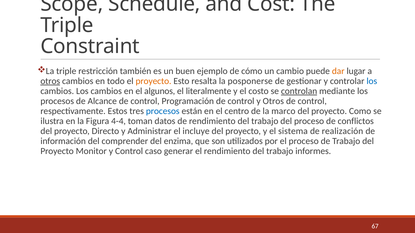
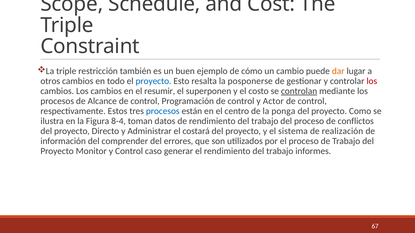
otros underline: present -> none (50, 81)
proyecto colour: orange -> blue (154, 81)
los colour: blue -> red (372, 81)
algunos: algunos -> resumir (160, 91)
literalmente: literalmente -> superponen (209, 91)
y Otros: Otros -> Actor (273, 101)
marco: marco -> ponga (283, 111)
4-4: 4-4 -> 8-4 (118, 121)
incluye: incluye -> costará (196, 131)
enzima: enzima -> errores (179, 141)
